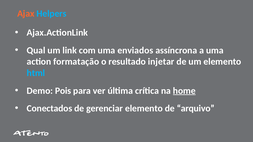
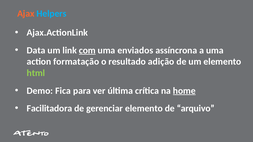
Qual: Qual -> Data (36, 50)
com underline: none -> present (87, 50)
injetar: injetar -> adição (161, 62)
html colour: light blue -> light green (36, 73)
Pois: Pois -> Fica (63, 91)
Conectados: Conectados -> Facilitadora (49, 109)
